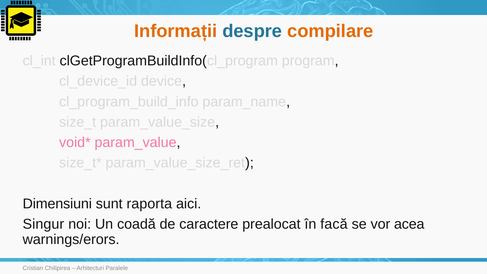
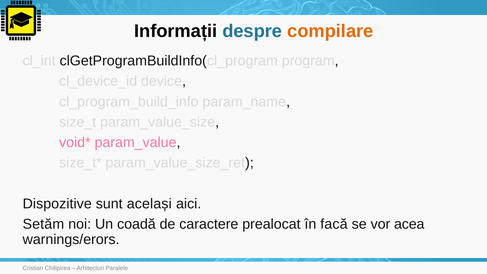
Informații colour: orange -> black (176, 31)
Dimensiuni: Dimensiuni -> Dispozitive (57, 204)
raporta: raporta -> același (149, 204)
Singur: Singur -> Setăm (43, 224)
